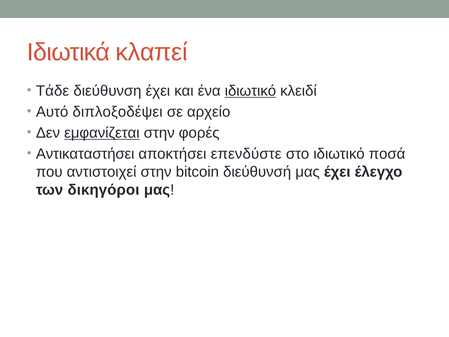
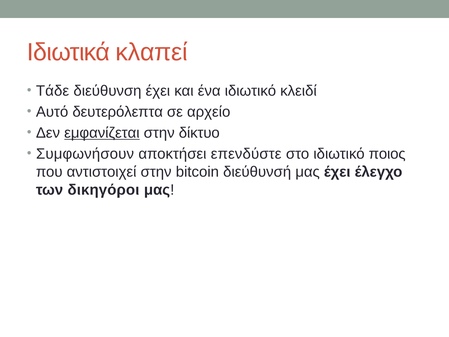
ιδιωτικό underline: present -> none (250, 91)
διπλοξοδέψει: διπλοξοδέψει -> δευτερόλεπτα (118, 112)
φορές: φορές -> δίκτυο (199, 133)
Αντικαταστήσει: Αντικαταστήσει -> Συμφωνήσουν (85, 154)
ποσά: ποσά -> ποιος (387, 154)
